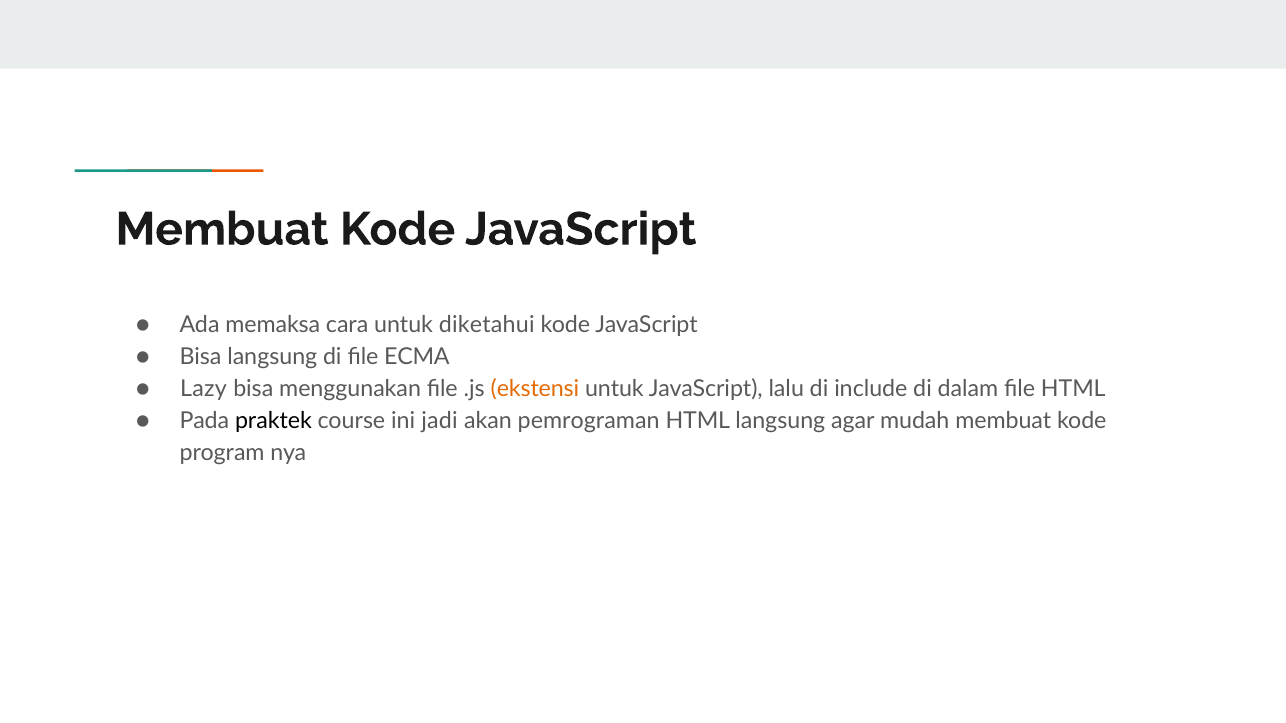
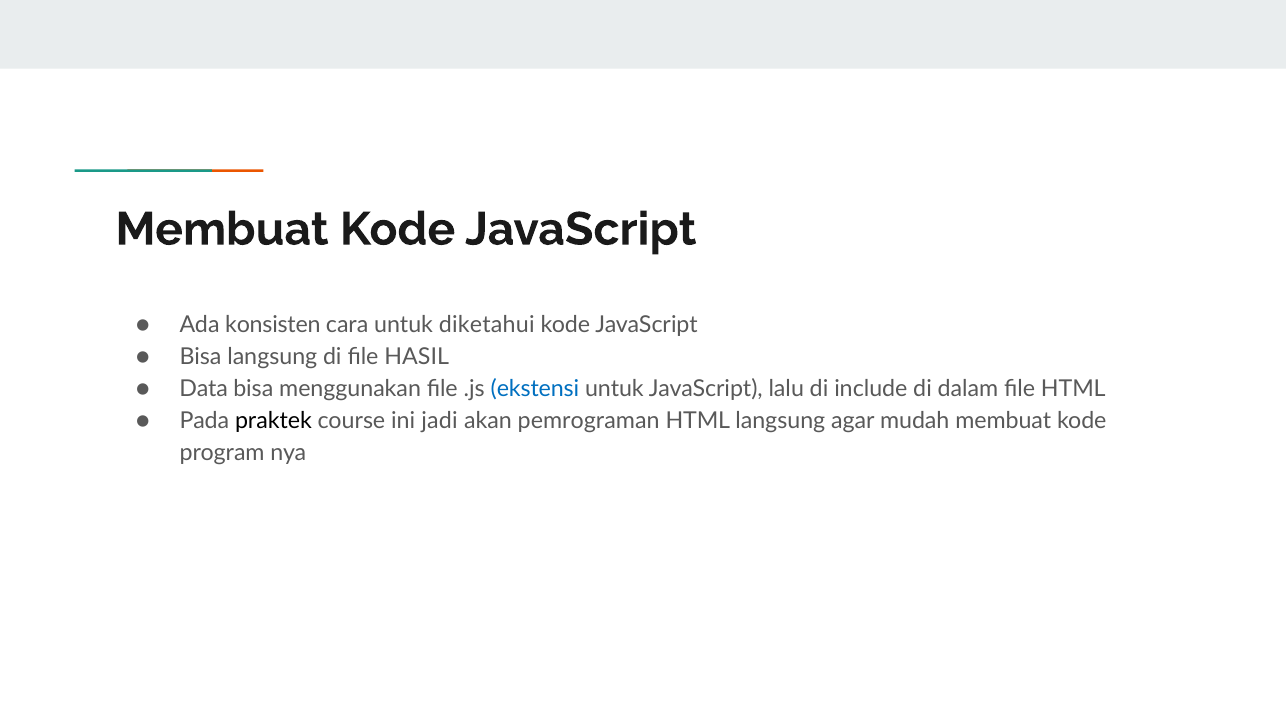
memaksa: memaksa -> konsisten (273, 325)
ECMA: ECMA -> HASIL (417, 357)
Lazy: Lazy -> Data (204, 389)
ekstensi colour: orange -> blue (535, 389)
